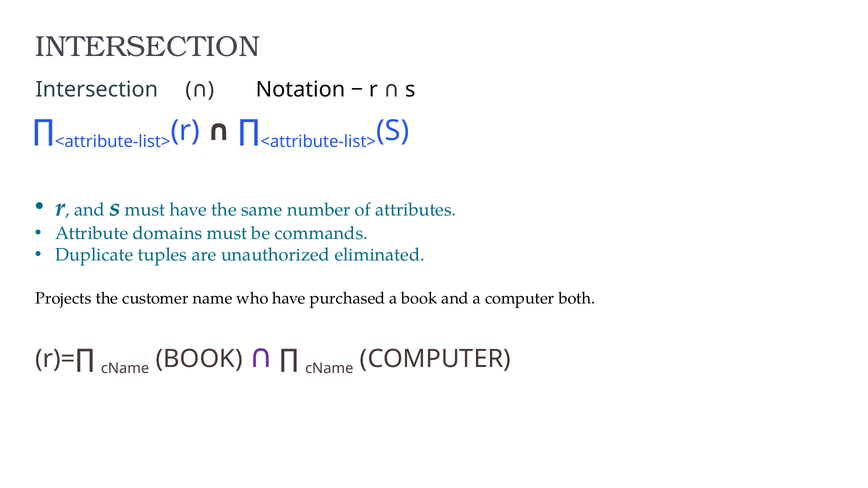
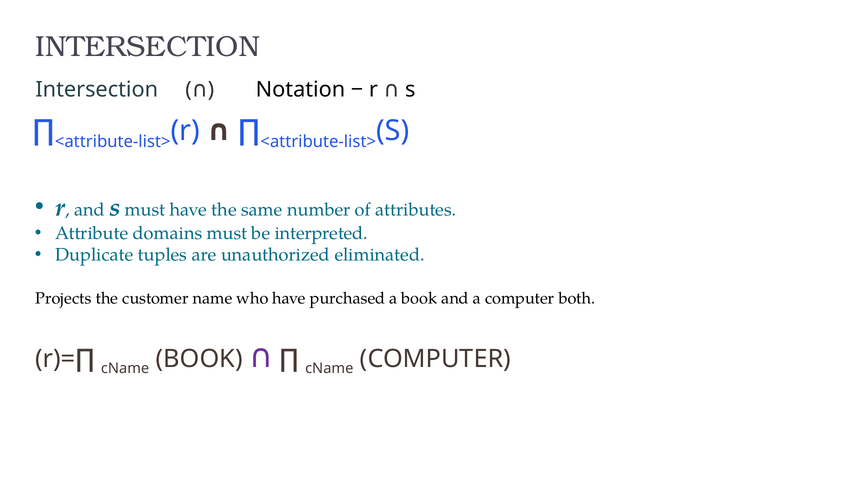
commands: commands -> interpreted (321, 233)
